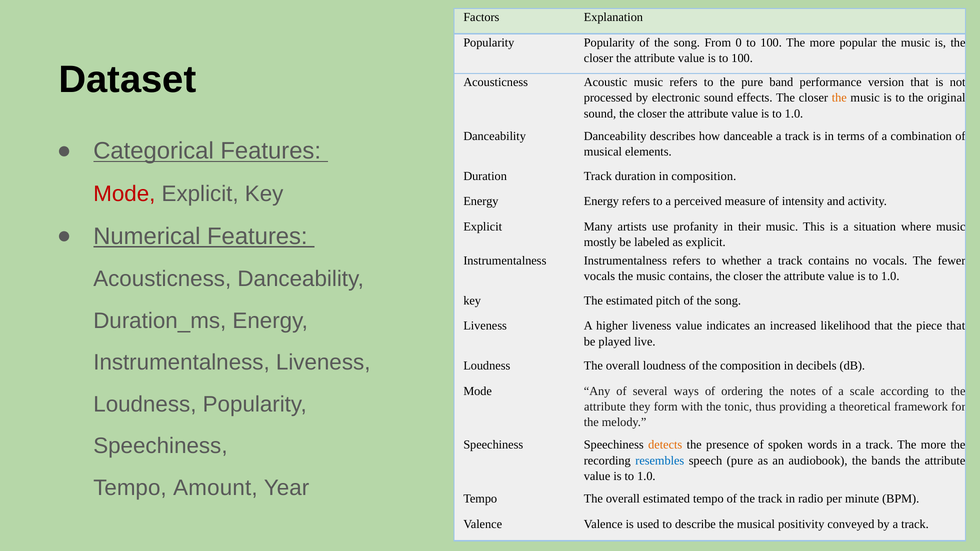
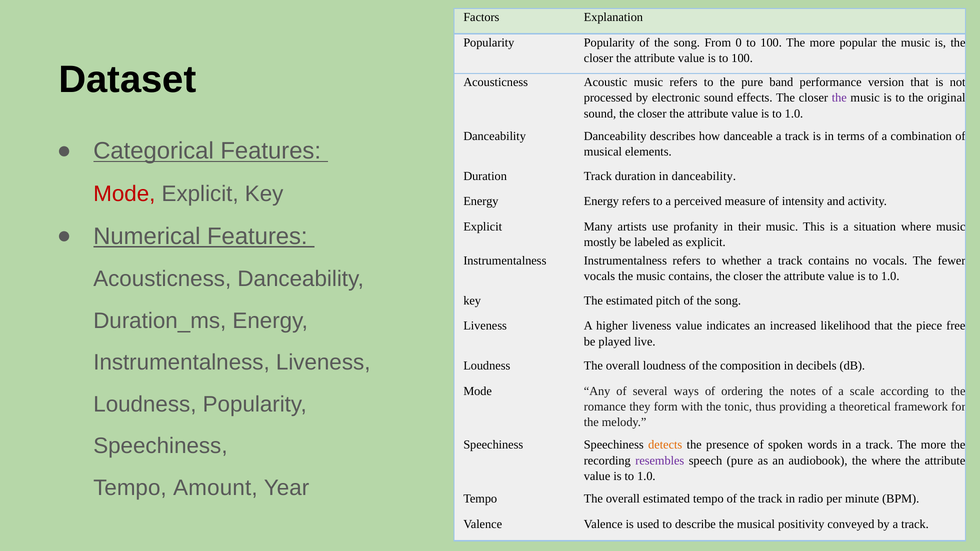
the colour: orange -> purple (839, 98)
in composition: composition -> danceability (704, 176)
piece that: that -> free (956, 326)
attribute: attribute -> romance (605, 407)
resembles colour: blue -> purple (660, 461)
the bands: bands -> where (886, 461)
